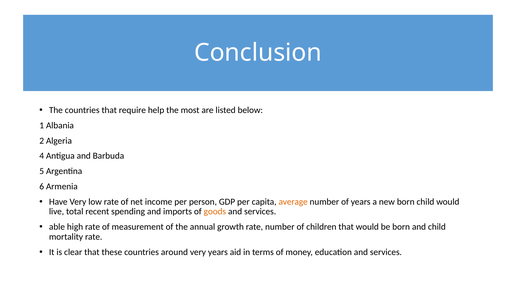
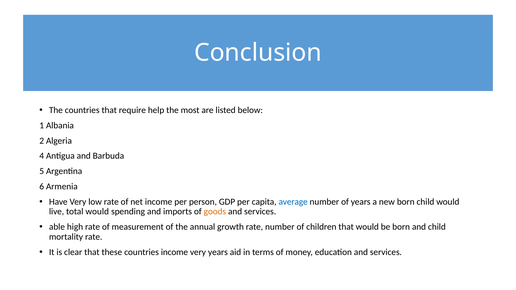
average colour: orange -> blue (293, 202)
total recent: recent -> would (97, 212)
countries around: around -> income (174, 252)
